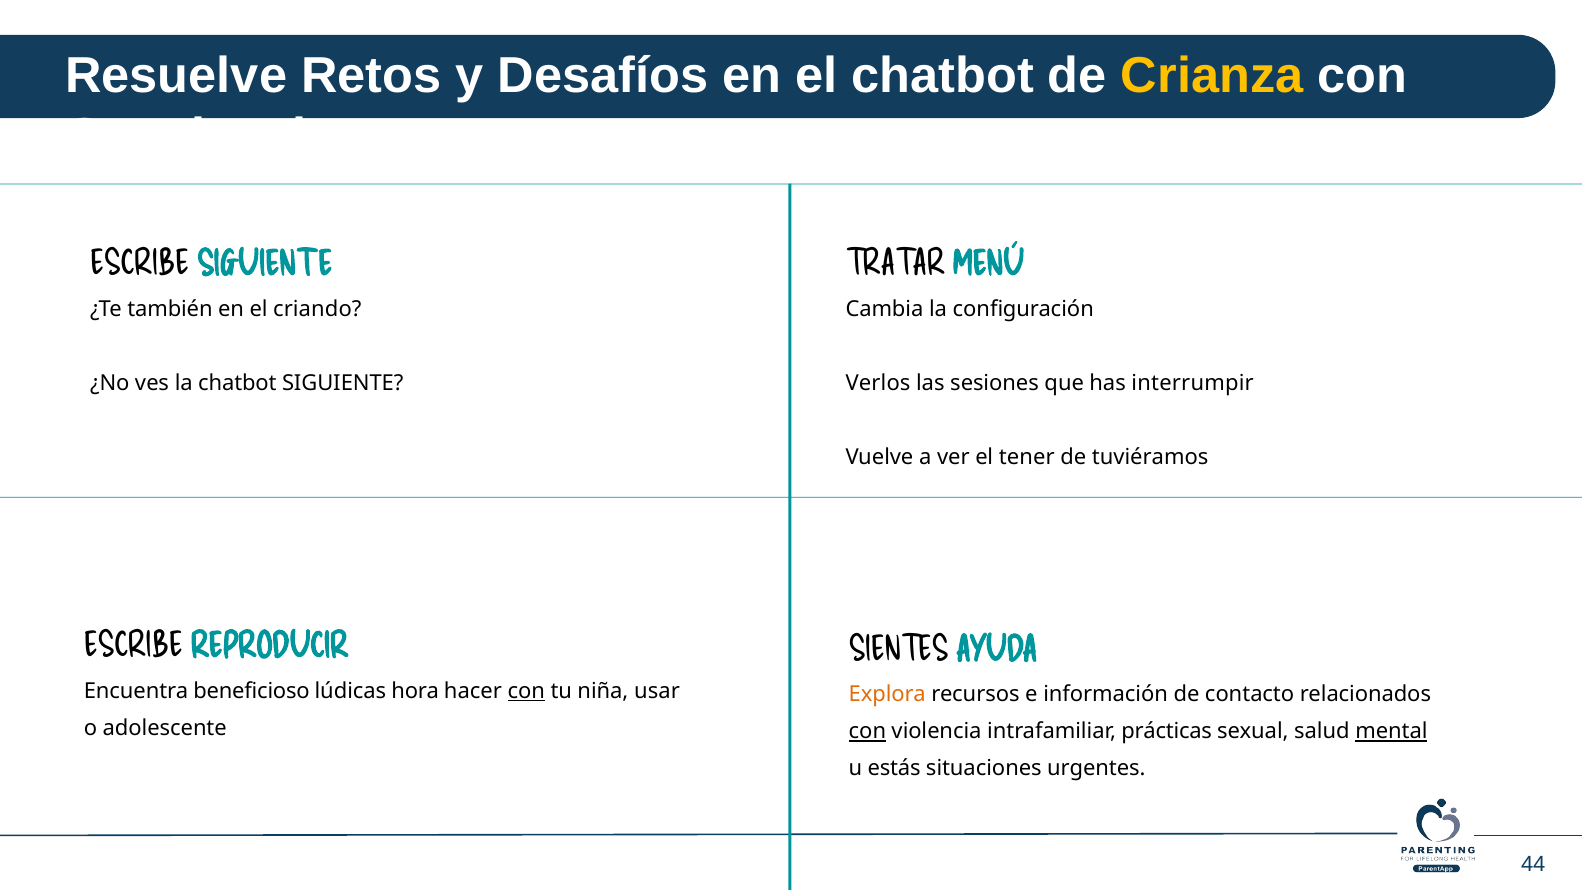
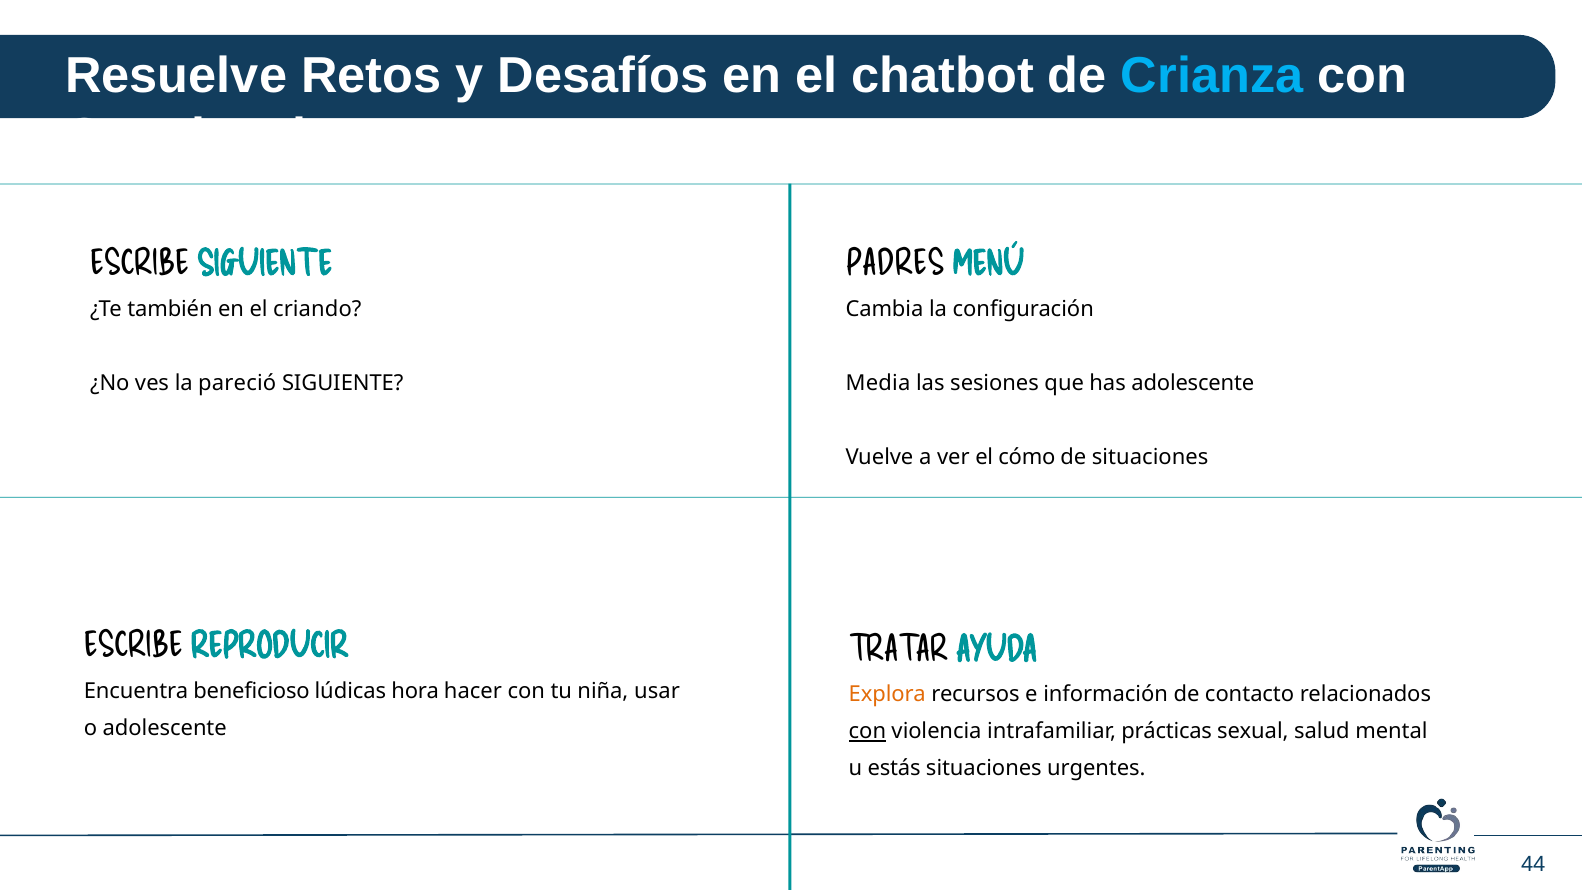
Crianza colour: yellow -> light blue (1212, 76)
TRATAR: TRATAR -> PADRES (895, 264)
la chatbot: chatbot -> pareció (237, 383)
Verlos: Verlos -> Media (878, 383)
has interrumpir: interrumpir -> adolescente (1193, 383)
tener: tener -> cómo (1027, 457)
de tuviéramos: tuviéramos -> situaciones (1150, 457)
SIENTES: SIENTES -> TRATAR (898, 650)
con underline: present -> none (526, 691)
mental underline: present -> none (1391, 731)
